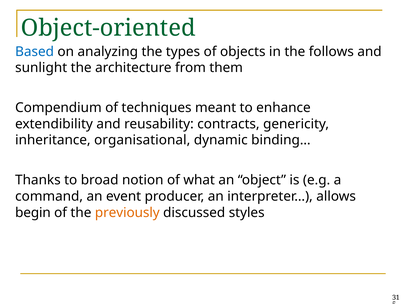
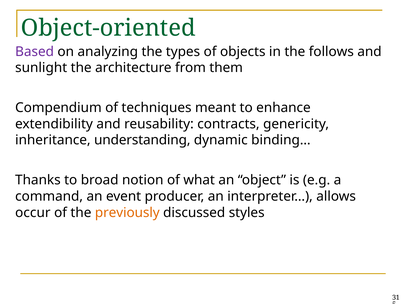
Based colour: blue -> purple (35, 52)
organisational: organisational -> understanding (142, 140)
begin: begin -> occur (33, 213)
